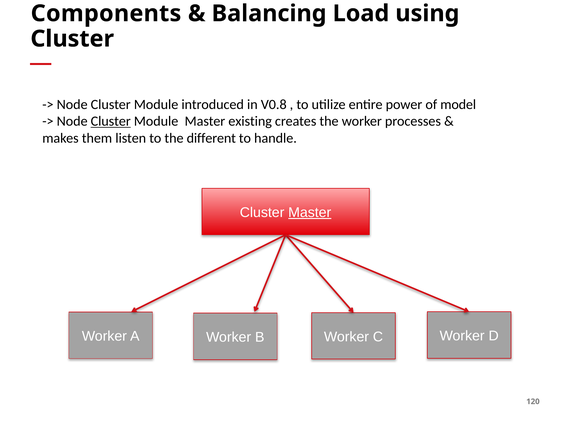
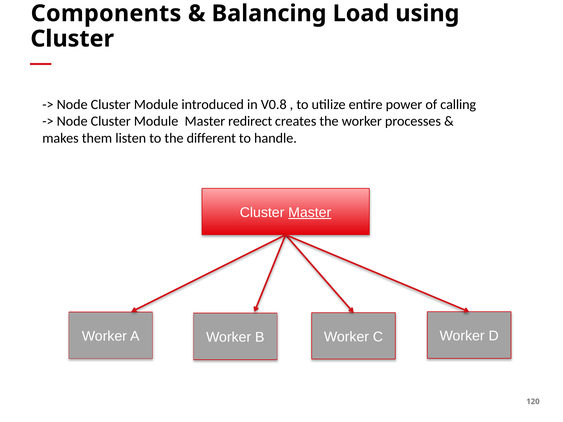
model: model -> calling (458, 105)
Cluster underline: present -> none (111, 121)
existing: existing -> redirect (250, 121)
